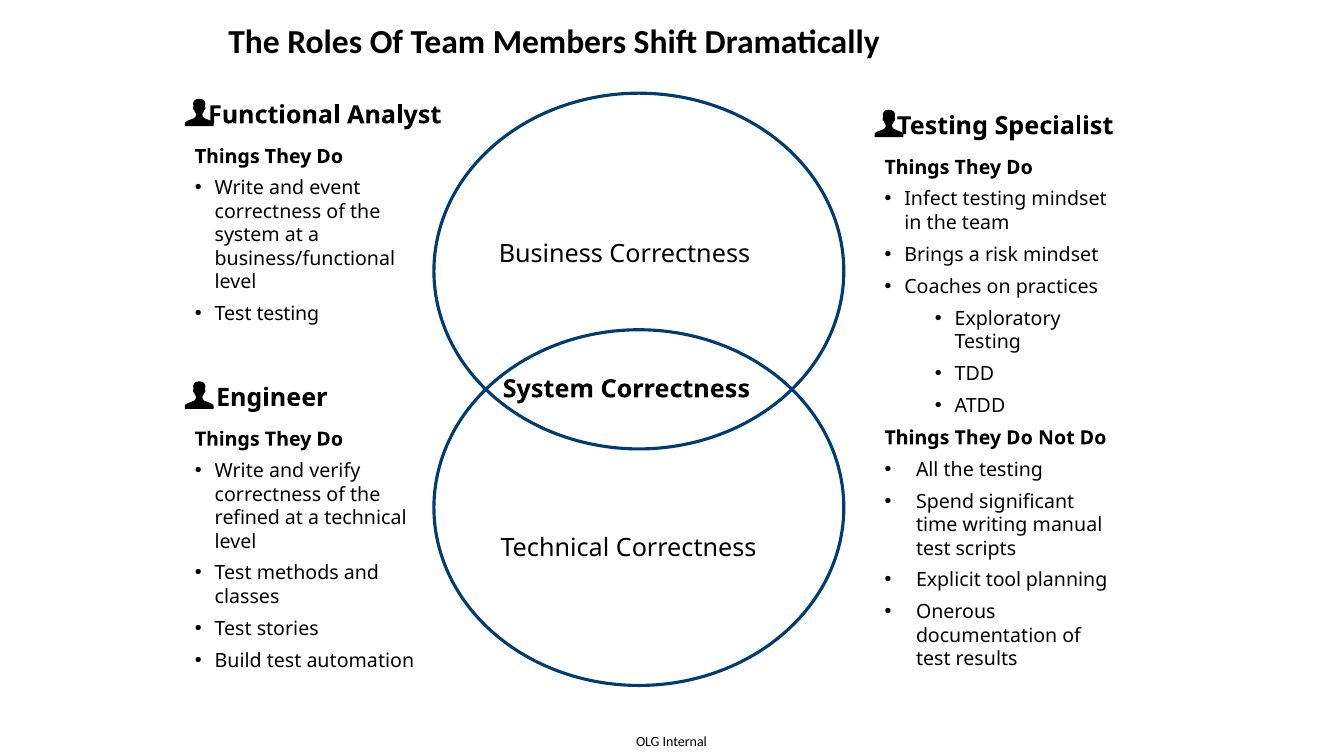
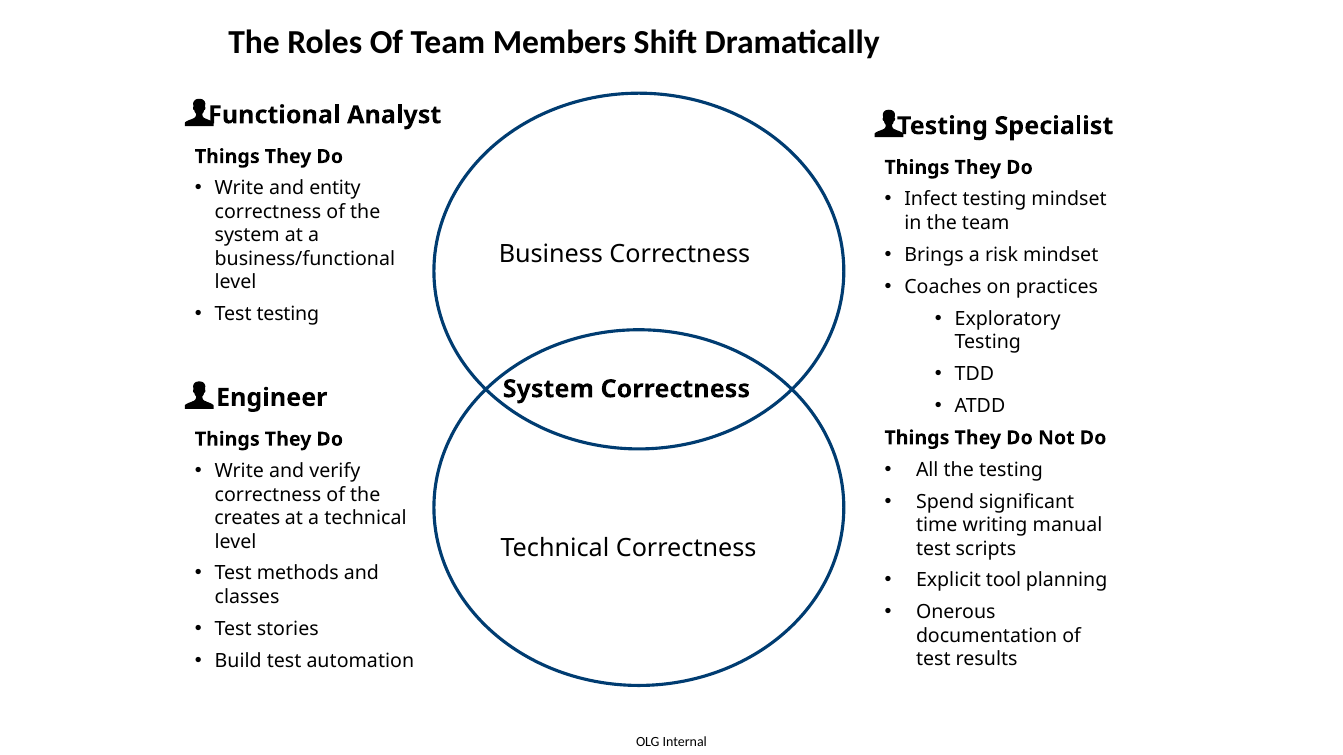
event: event -> entity (335, 189)
refined: refined -> creates (247, 518)
